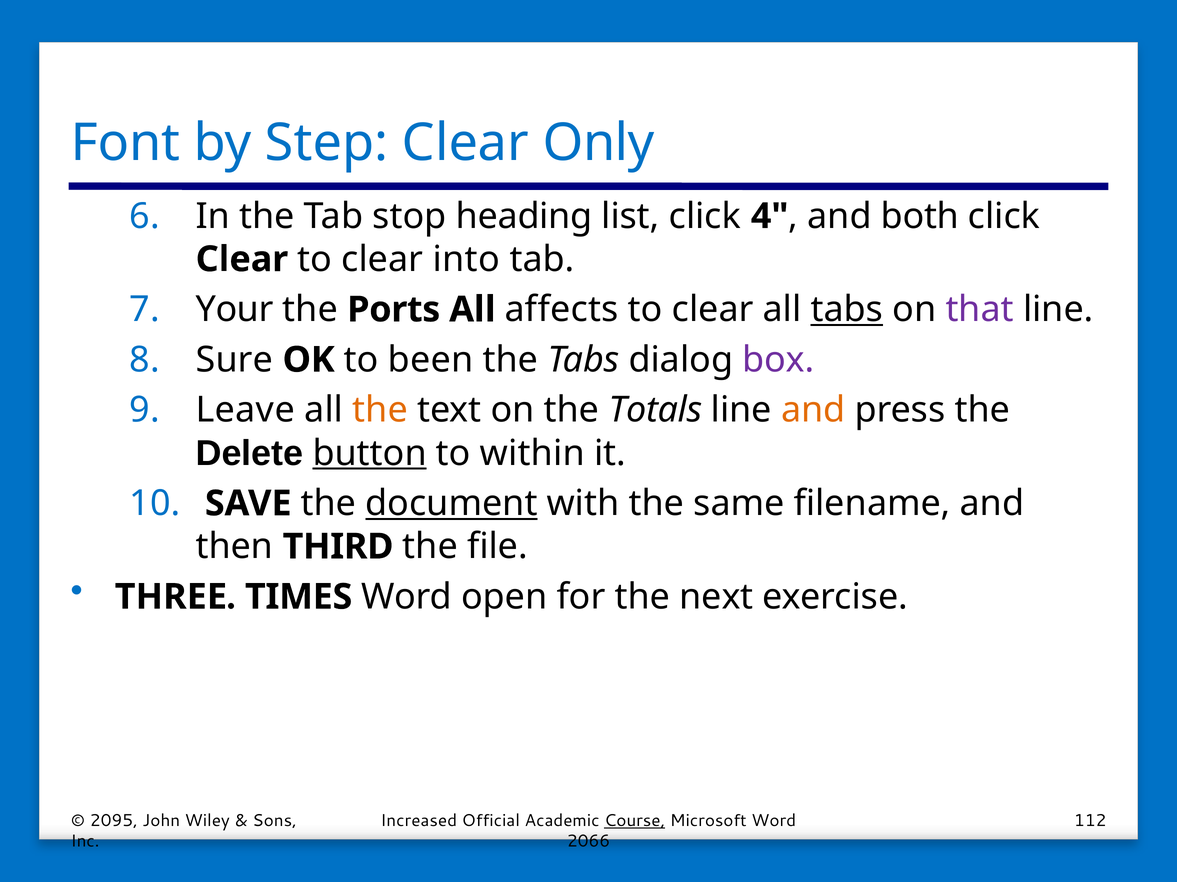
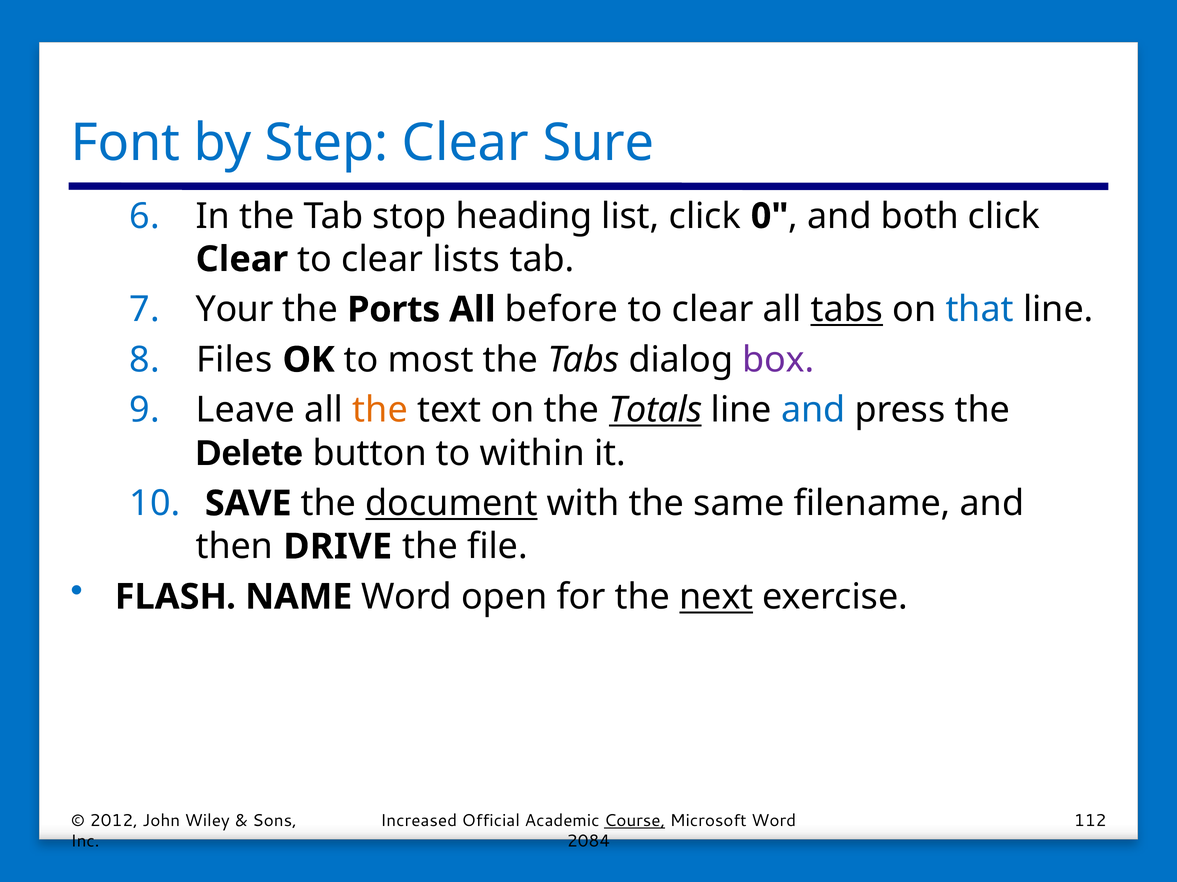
Only: Only -> Sure (598, 143)
4: 4 -> 0 (770, 216)
into: into -> lists (466, 259)
affects: affects -> before (561, 310)
that colour: purple -> blue (980, 310)
Sure: Sure -> Files (234, 360)
been: been -> most (431, 360)
Totals underline: none -> present (656, 410)
and colour: orange -> blue (813, 410)
button underline: present -> none (370, 454)
THIRD: THIRD -> DRIVE (338, 547)
THREE: THREE -> FLASH (171, 597)
TIMES: TIMES -> NAME (299, 597)
next underline: none -> present (716, 597)
2095: 2095 -> 2012 (114, 821)
2066: 2066 -> 2084 (589, 842)
